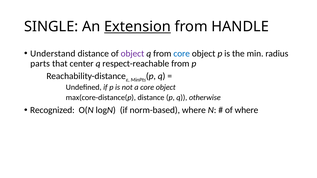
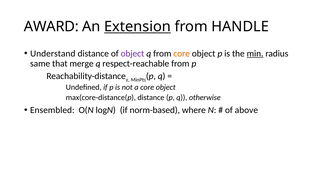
SINGLE: SINGLE -> AWARD (51, 27)
core colour: blue -> orange (182, 54)
min underline: none -> present (255, 54)
parts: parts -> same (40, 64)
center: center -> merge (82, 64)
Recognized: Recognized -> Ensembled (52, 110)
of where: where -> above (246, 110)
